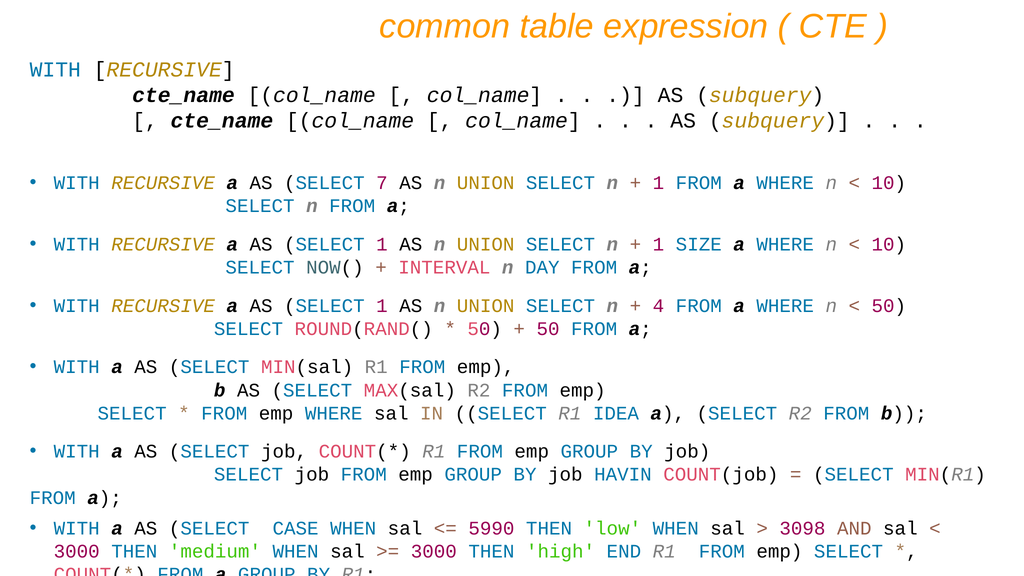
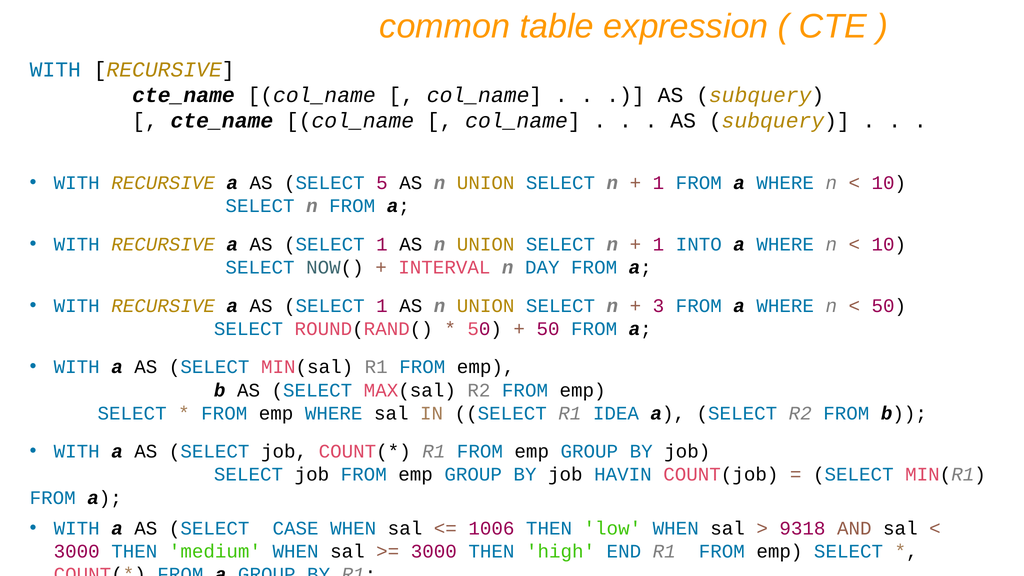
7: 7 -> 5 (382, 183)
SIZE: SIZE -> INTO (699, 244)
4: 4 -> 3 (658, 306)
5990: 5990 -> 1006 (491, 528)
3098: 3098 -> 9318 (802, 528)
